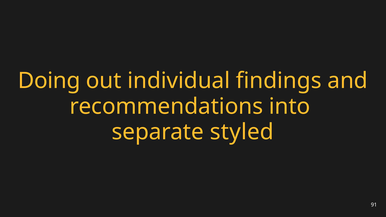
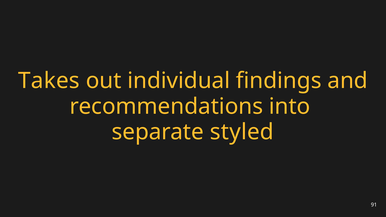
Doing: Doing -> Takes (49, 81)
